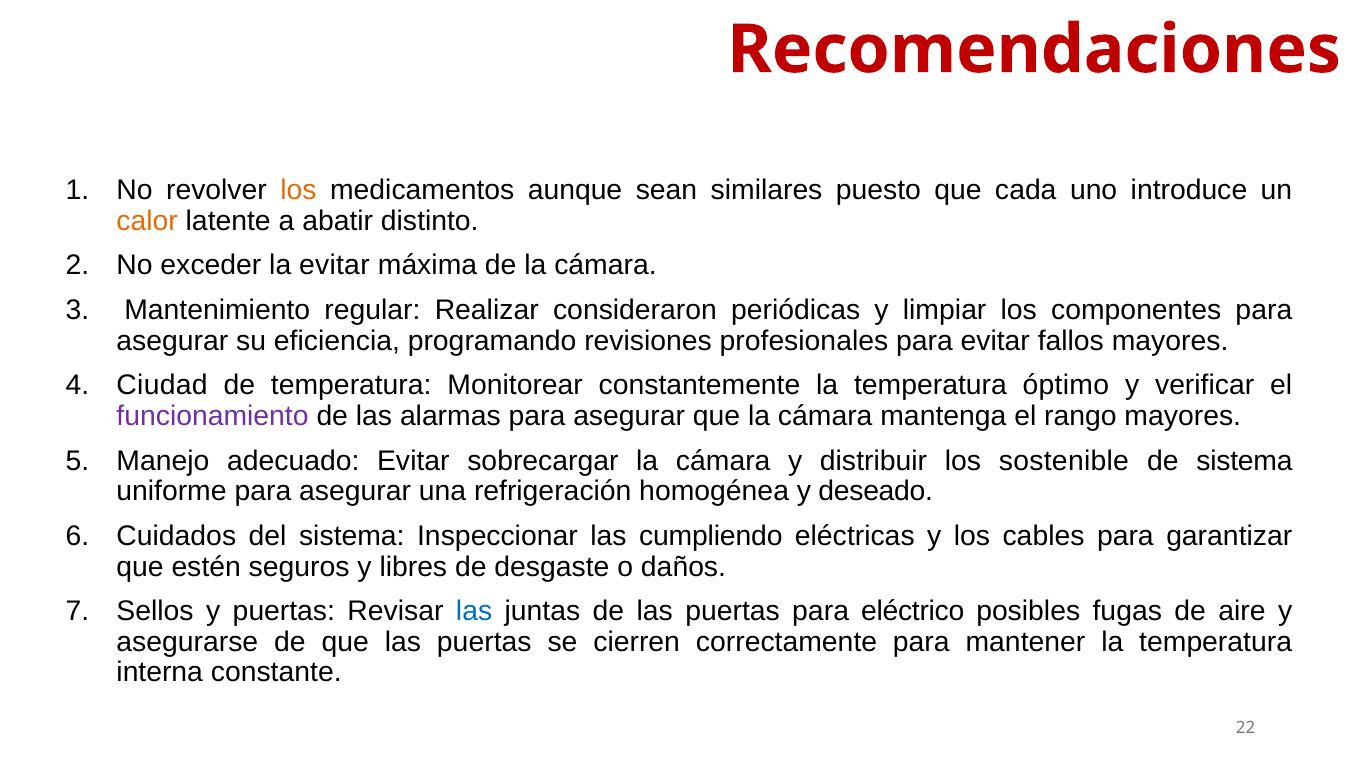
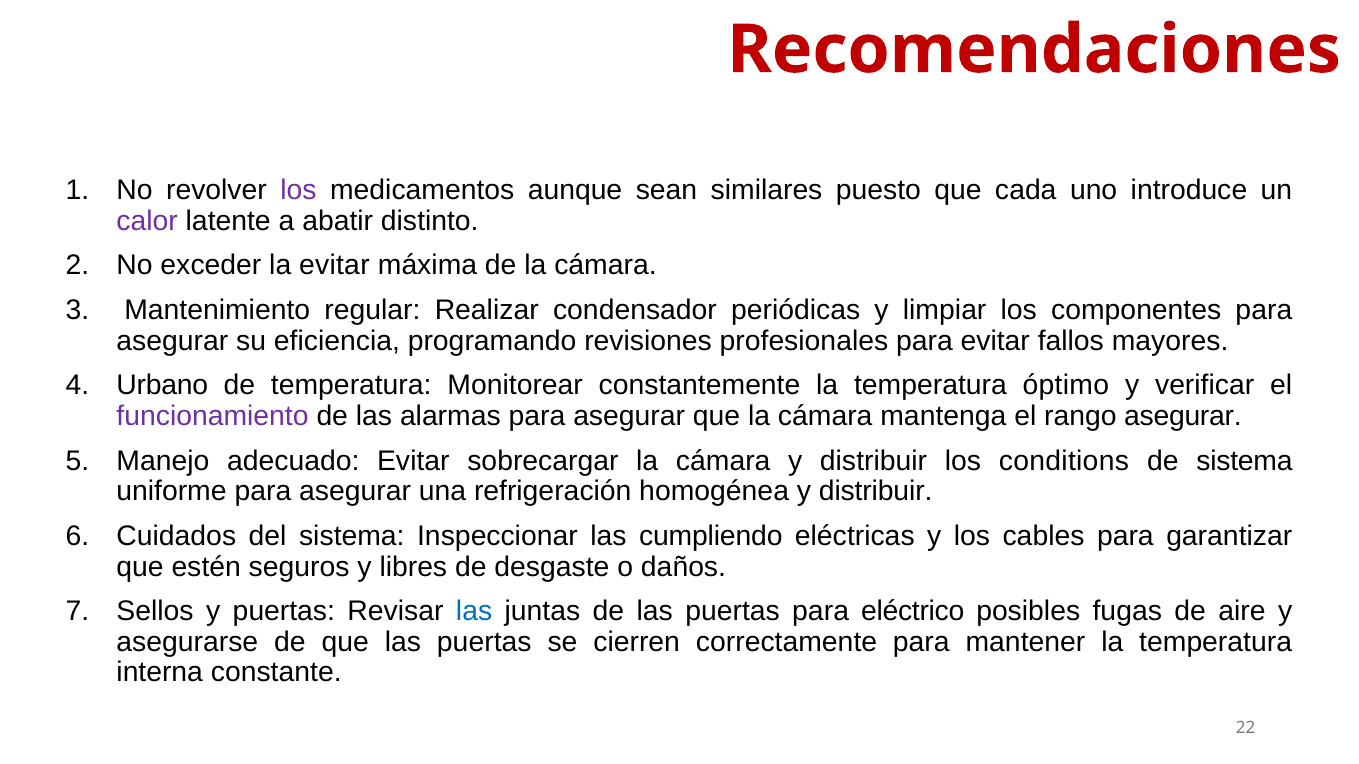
los colour: orange -> purple (298, 190)
calor colour: orange -> purple (147, 221)
consideraron: consideraron -> condensador (635, 310)
Ciudad: Ciudad -> Urbano (162, 386)
rango mayores: mayores -> asegurar (1183, 416)
sostenible: sostenible -> conditions (1064, 461)
homogénea y deseado: deseado -> distribuir (876, 492)
